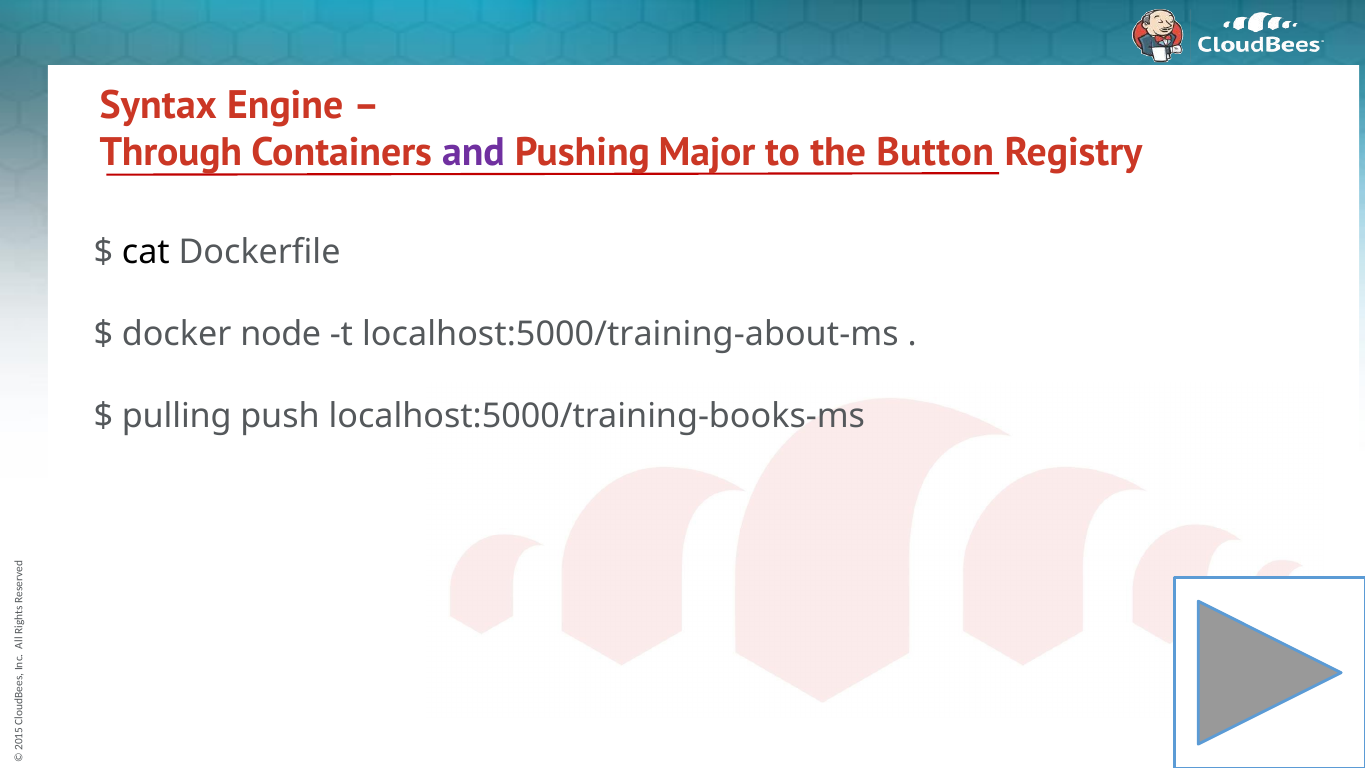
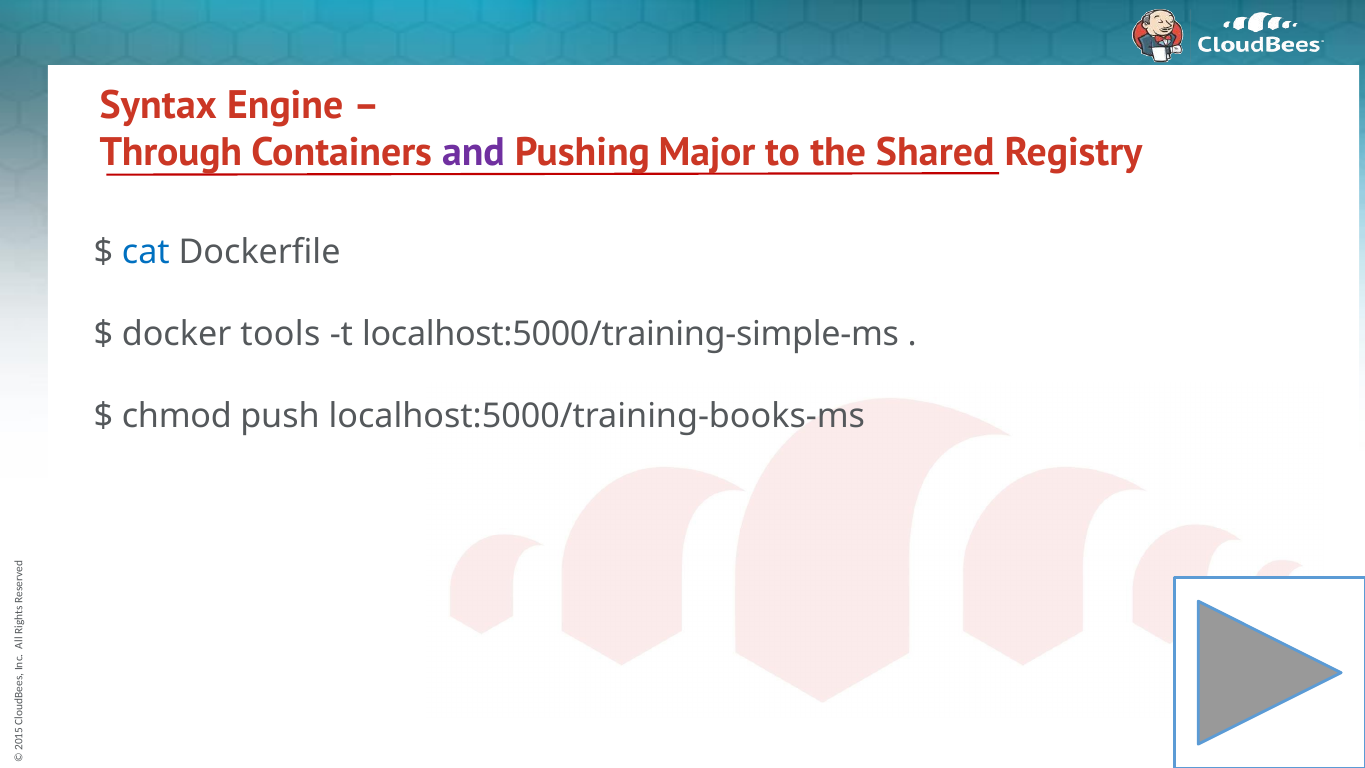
Button: Button -> Shared (935, 153)
cat colour: black -> blue (146, 252)
node: node -> tools (280, 334)
localhost:5000/training-about-ms: localhost:5000/training-about-ms -> localhost:5000/training-simple-ms (631, 334)
pulling: pulling -> chmod (177, 416)
